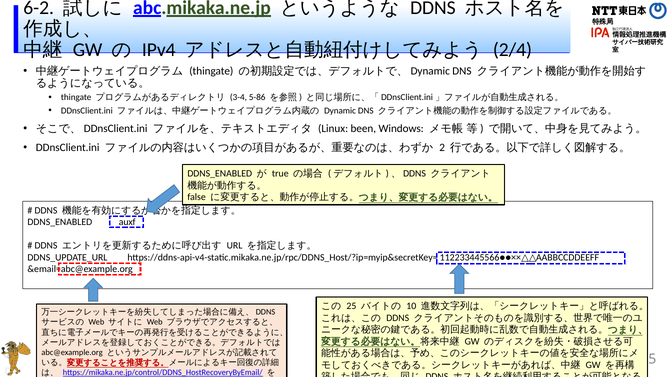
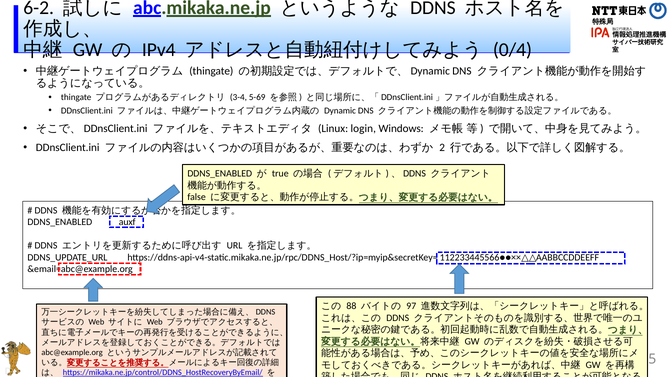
2/4: 2/4 -> 0/4 (512, 50)
5-86: 5-86 -> 5-69 (257, 97)
been: been -> login (363, 129)
25: 25 -> 88 (351, 306)
10: 10 -> 97 (411, 306)
